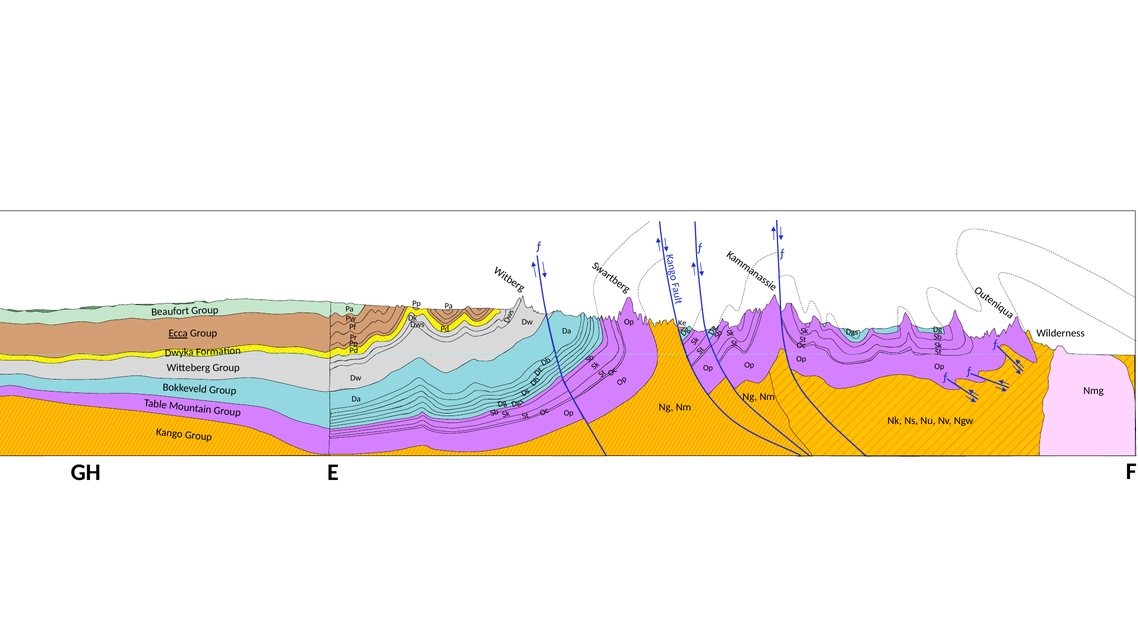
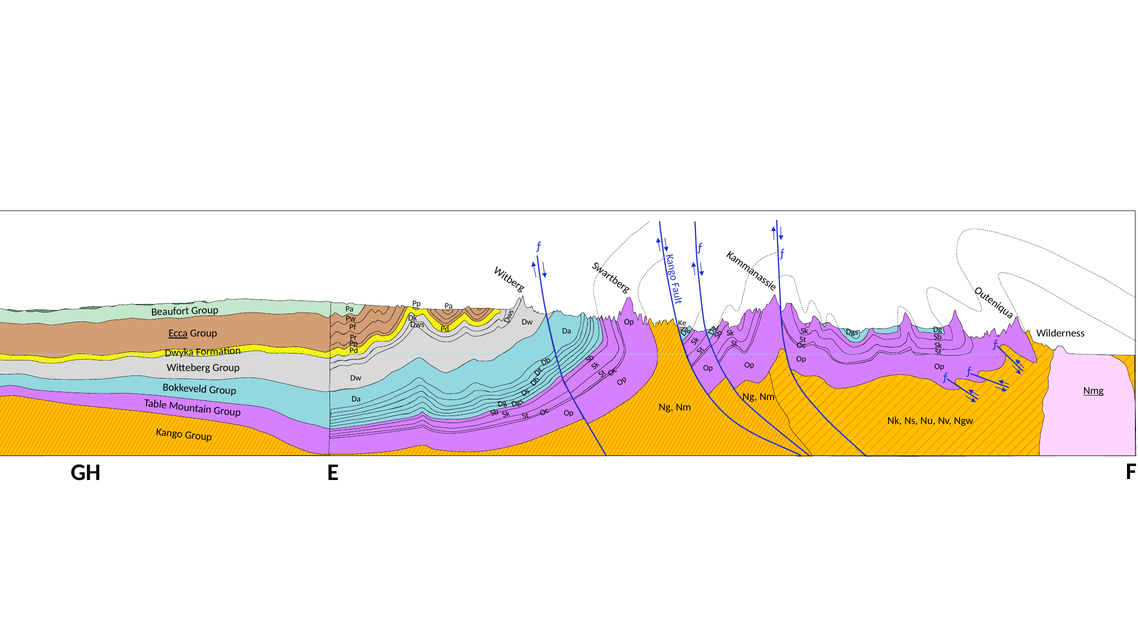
Nmg underline: none -> present (1093, 391)
